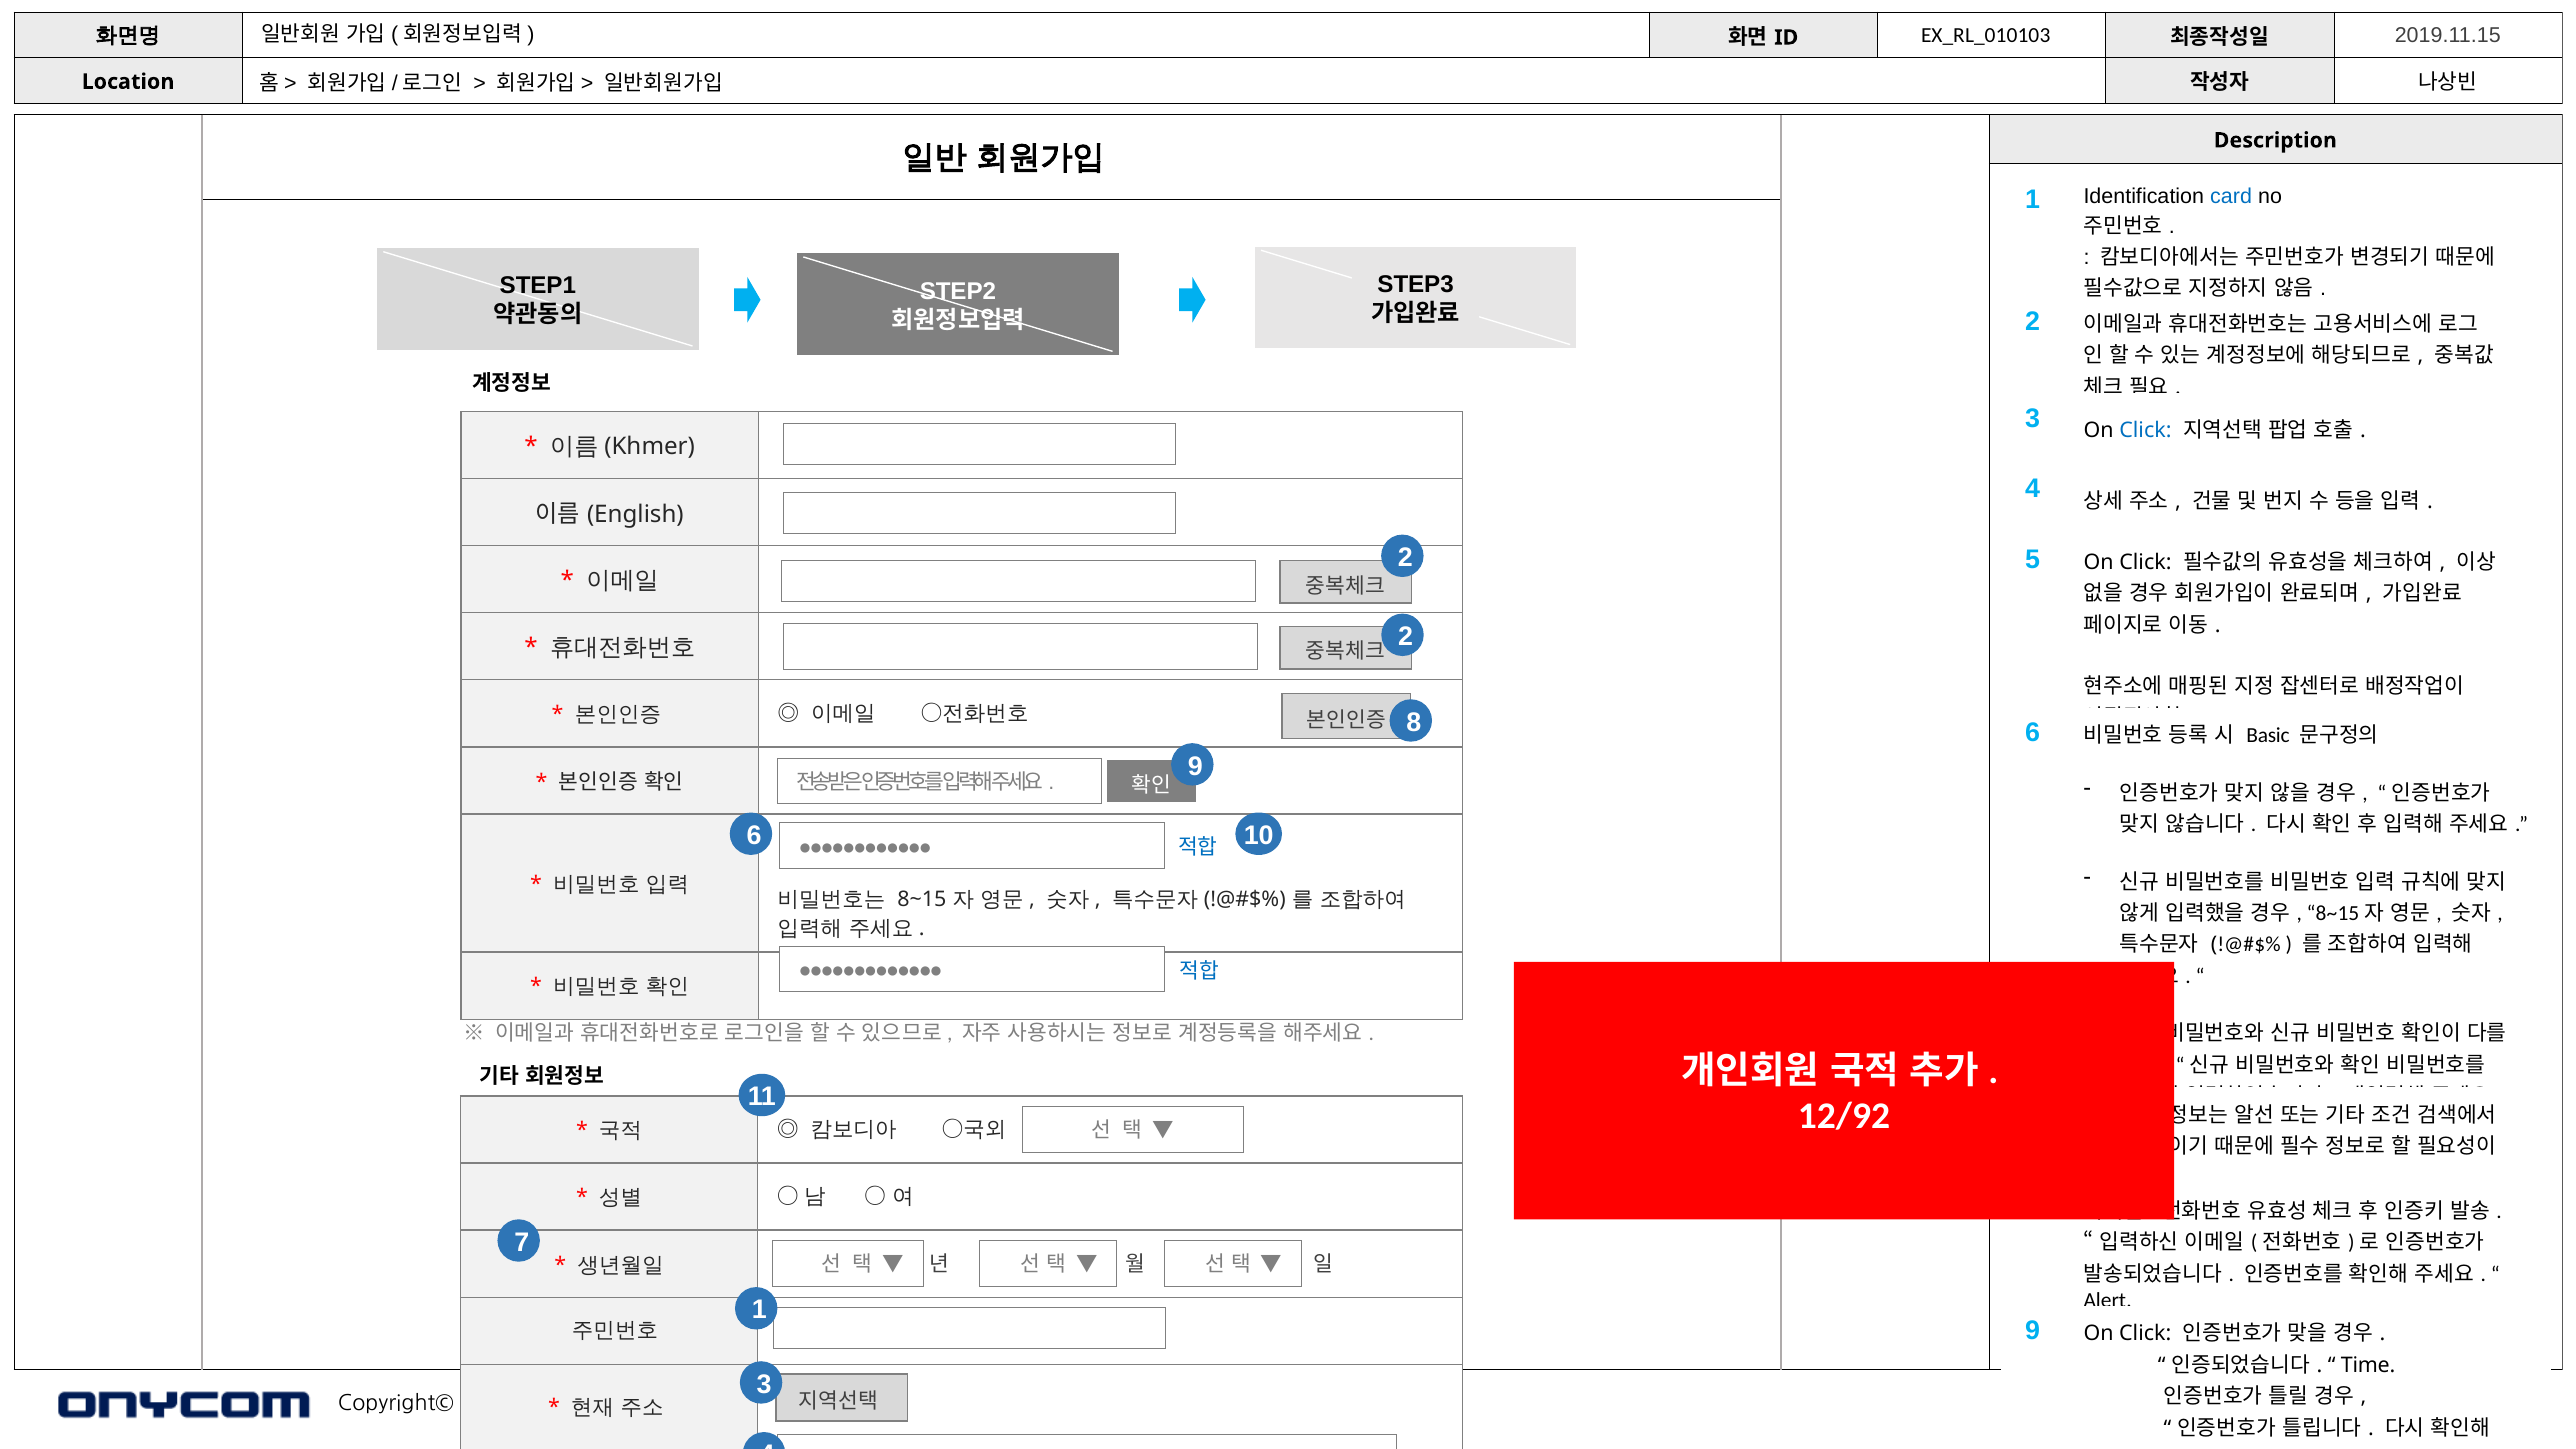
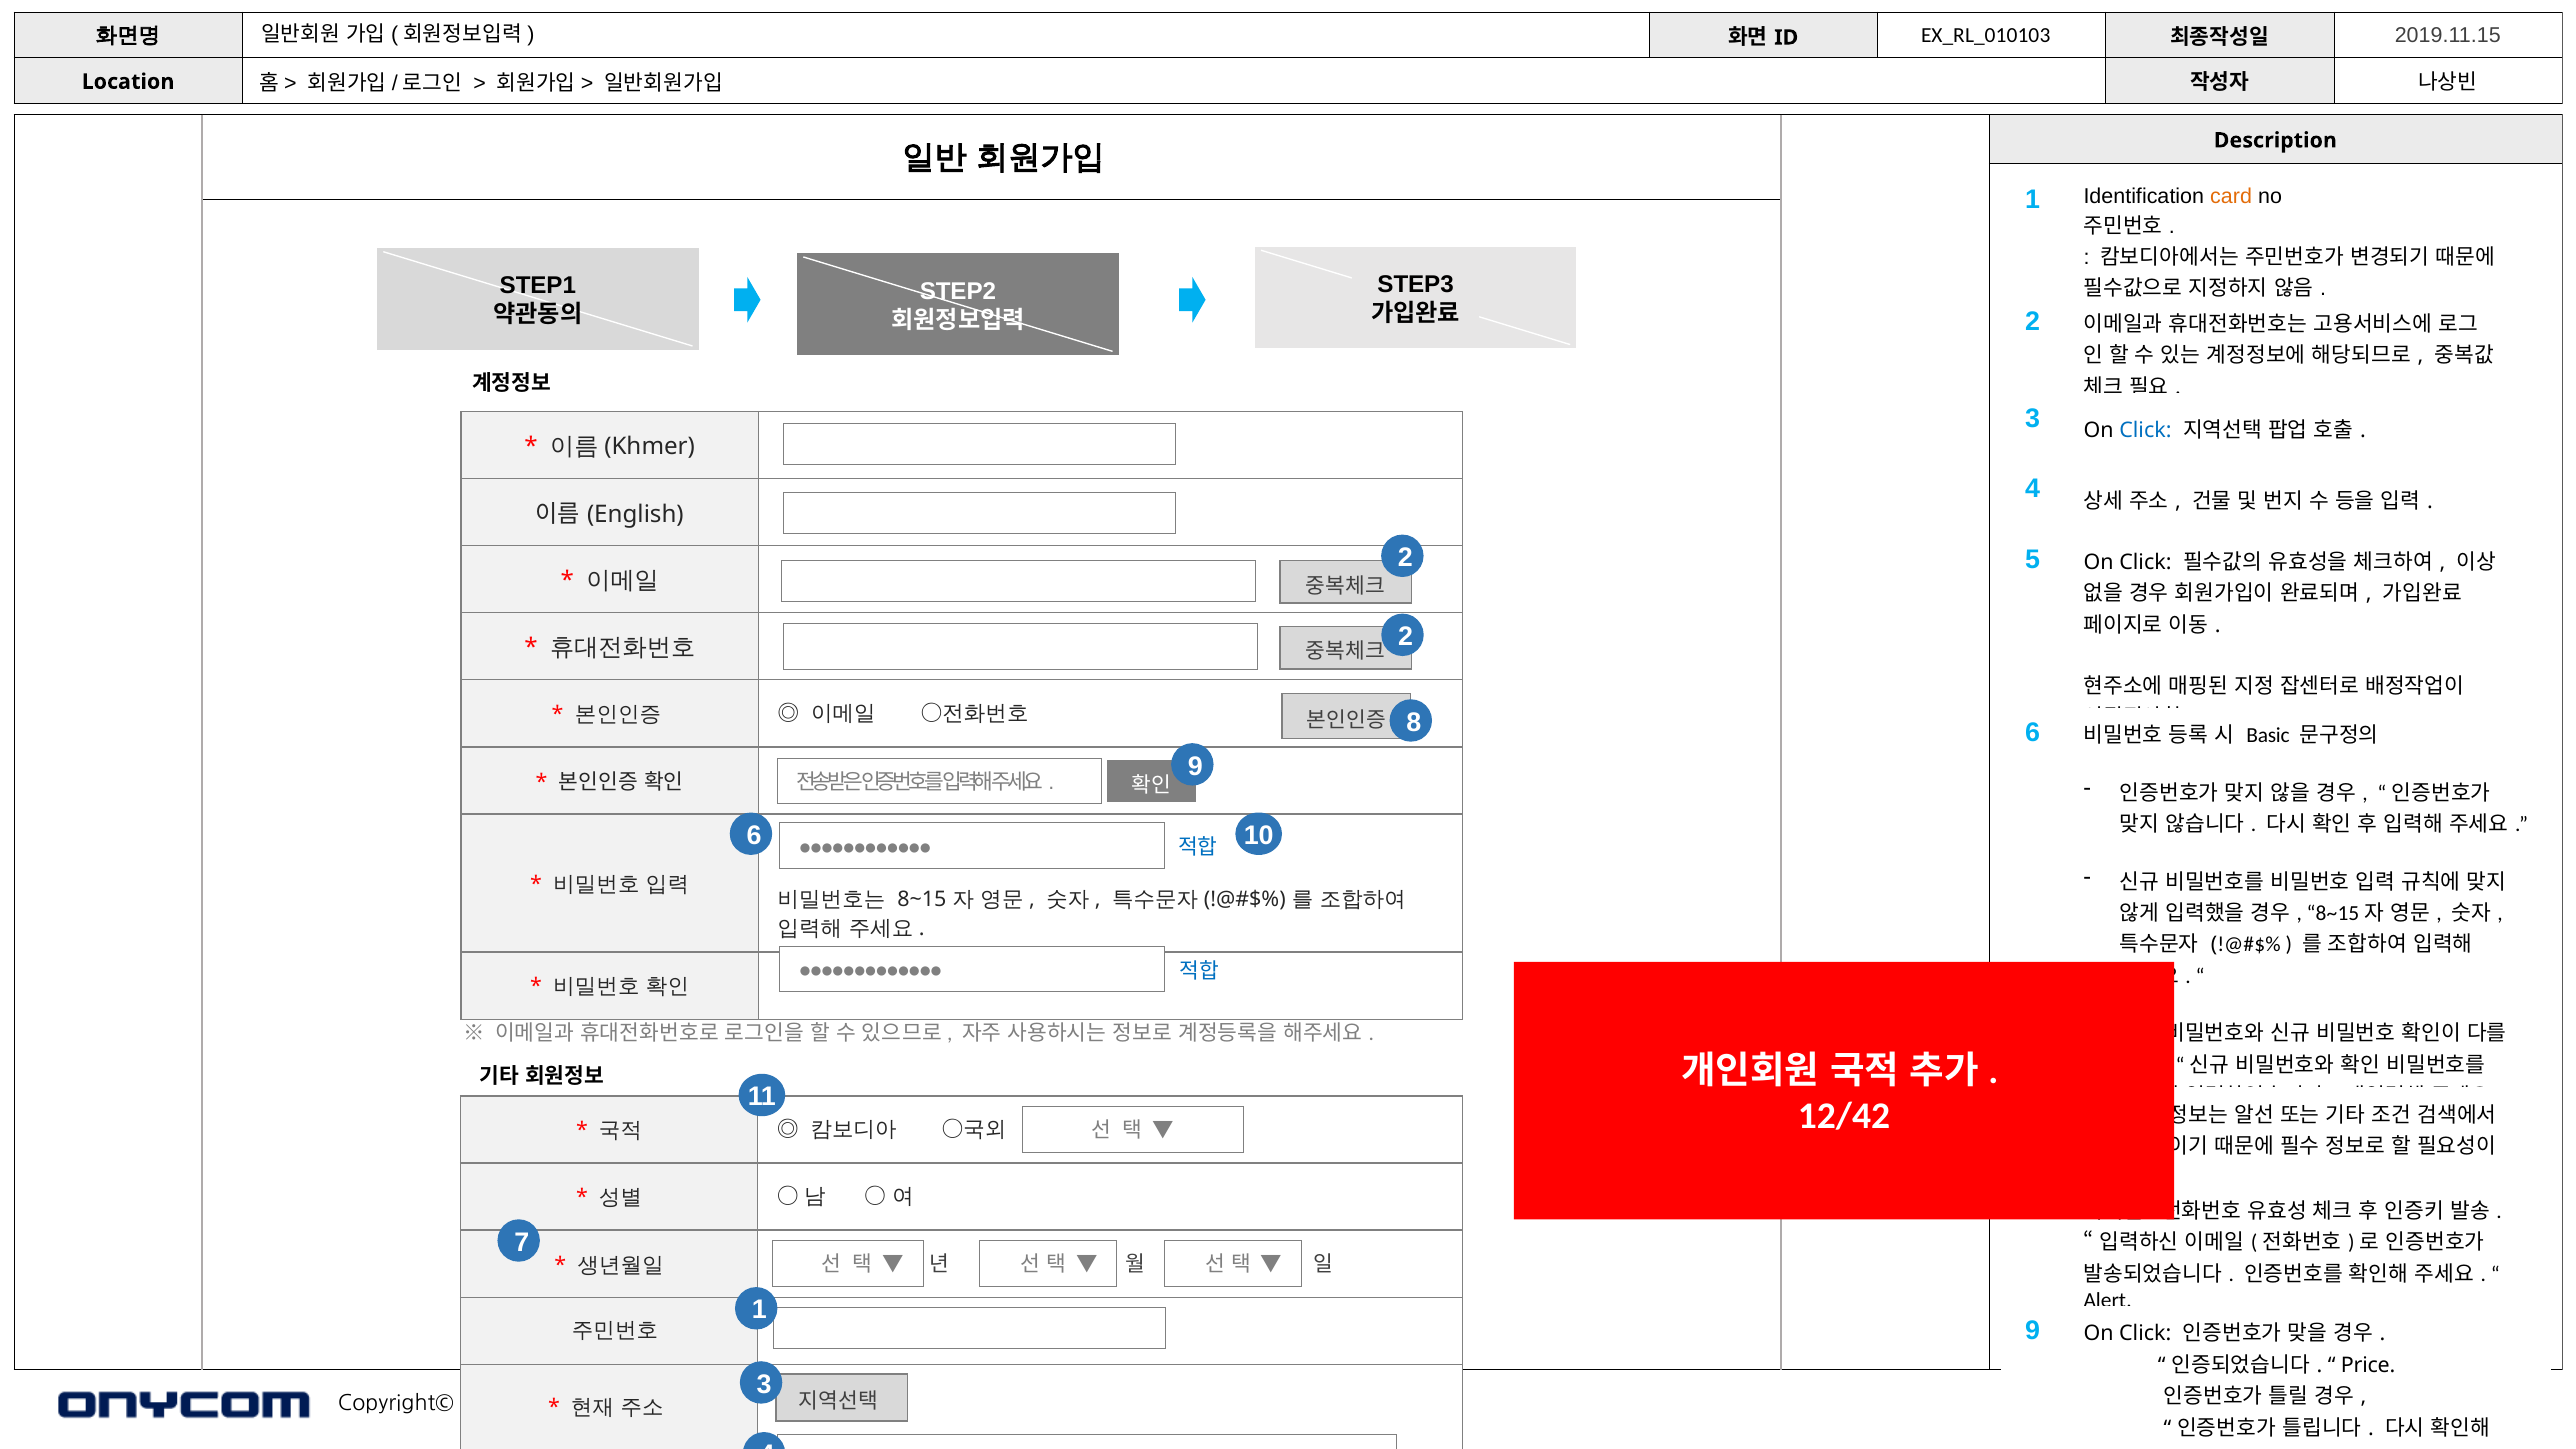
card colour: blue -> orange (2231, 197)
12/92: 12/92 -> 12/42 (1844, 1116)
Time: Time -> Price (2368, 1365)
